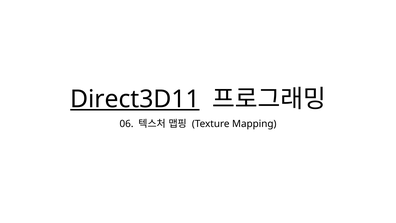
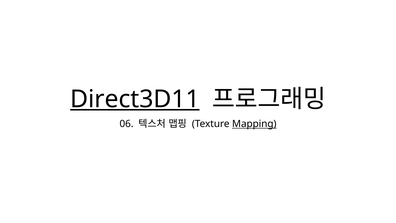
Mapping underline: none -> present (254, 124)
